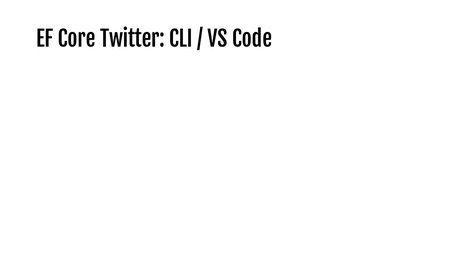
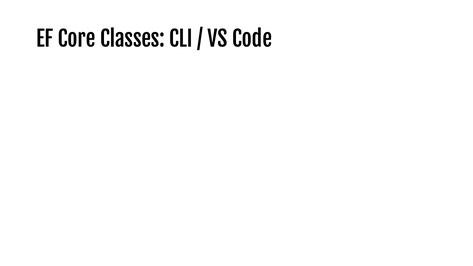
Twitter: Twitter -> Classes (132, 40)
